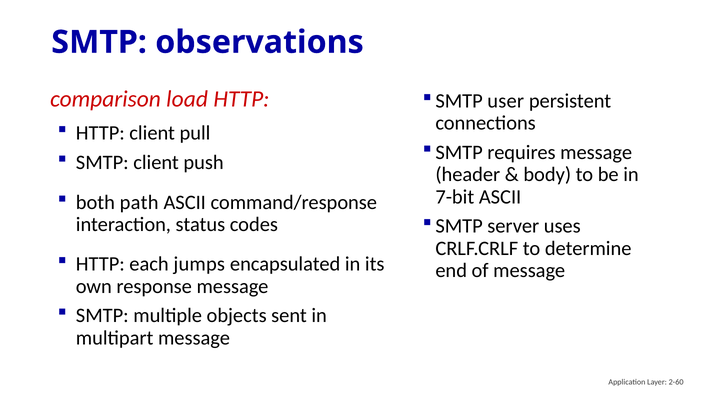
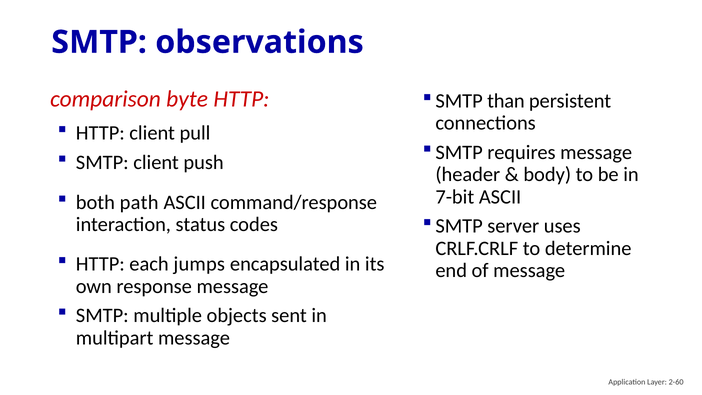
load: load -> byte (187, 99)
user: user -> than (506, 101)
